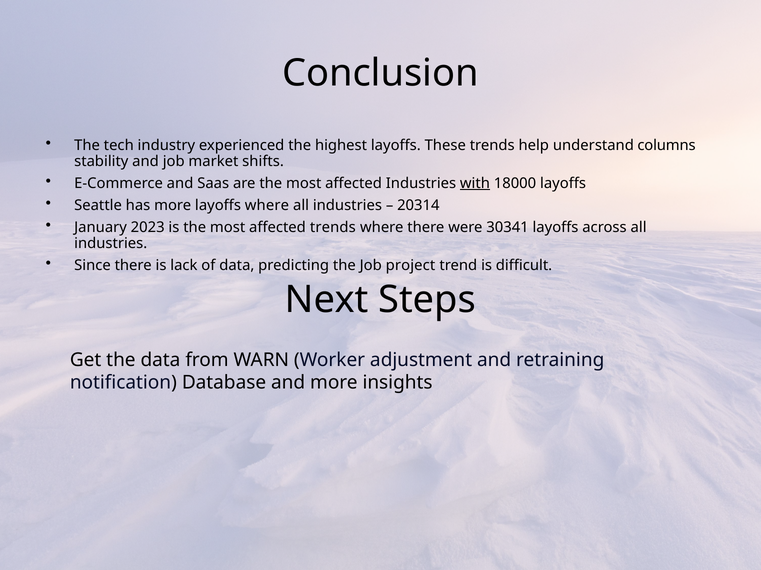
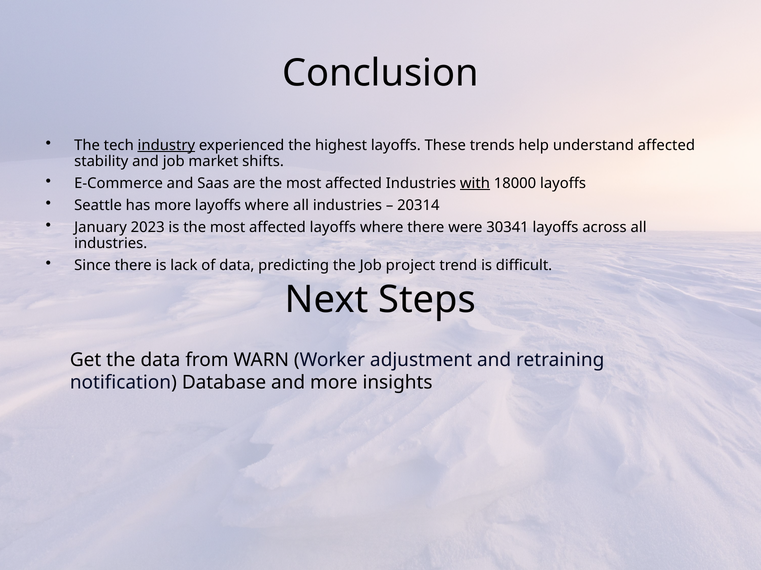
industry underline: none -> present (166, 145)
understand columns: columns -> affected (666, 145)
affected trends: trends -> layoffs (333, 228)
